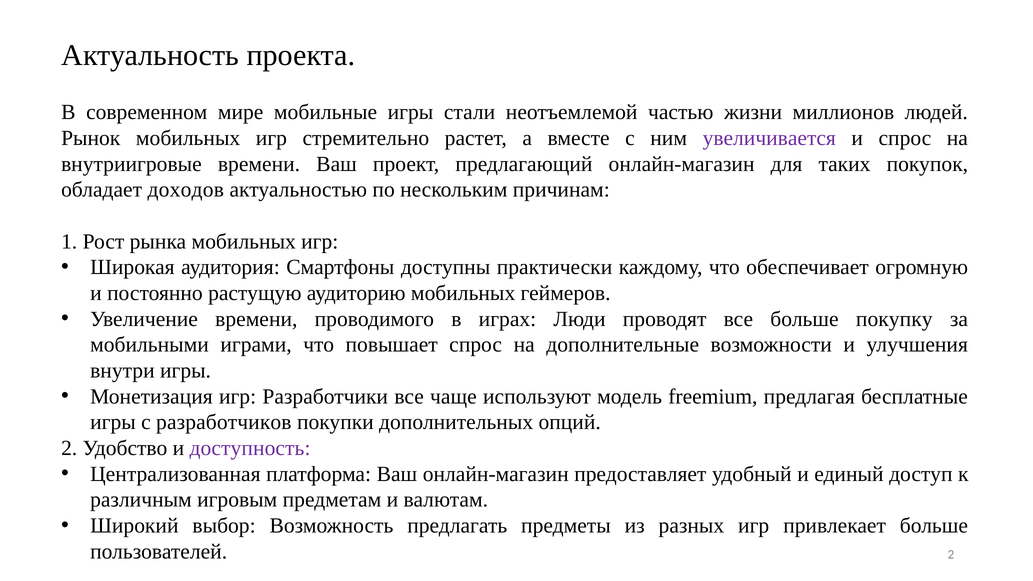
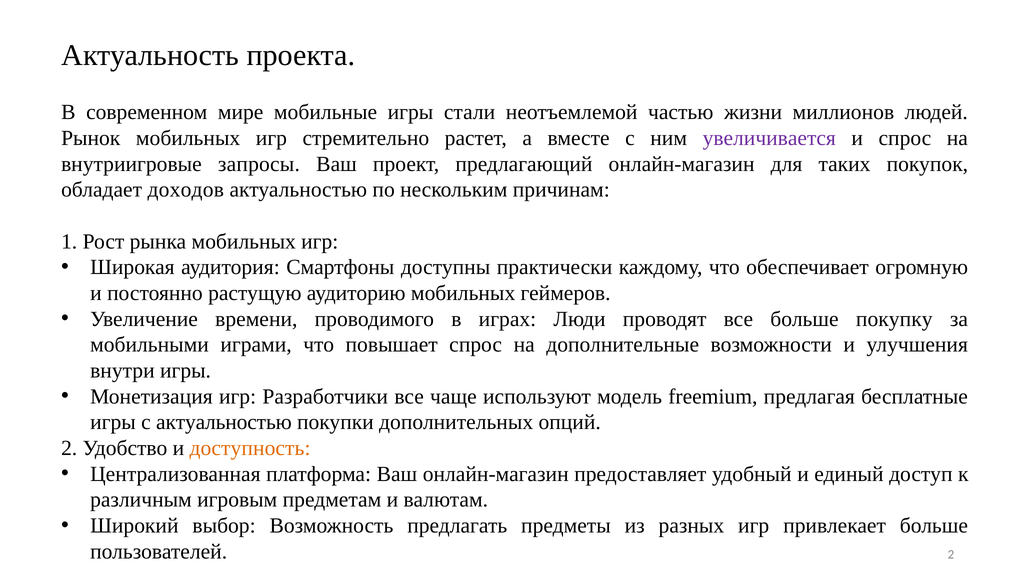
внутриигровые времени: времени -> запросы (259, 164)
с разработчиков: разработчиков -> актуальностью (224, 422)
доступность colour: purple -> orange (250, 448)
